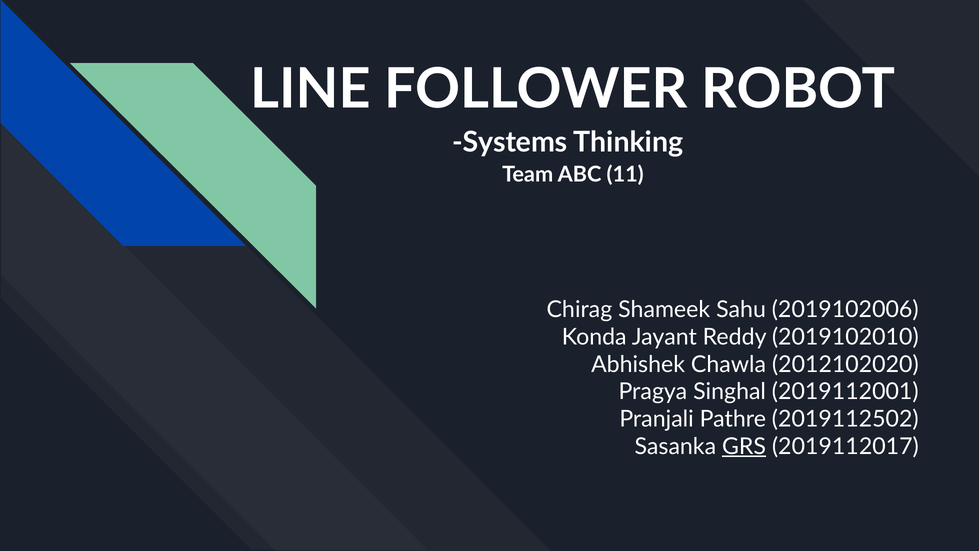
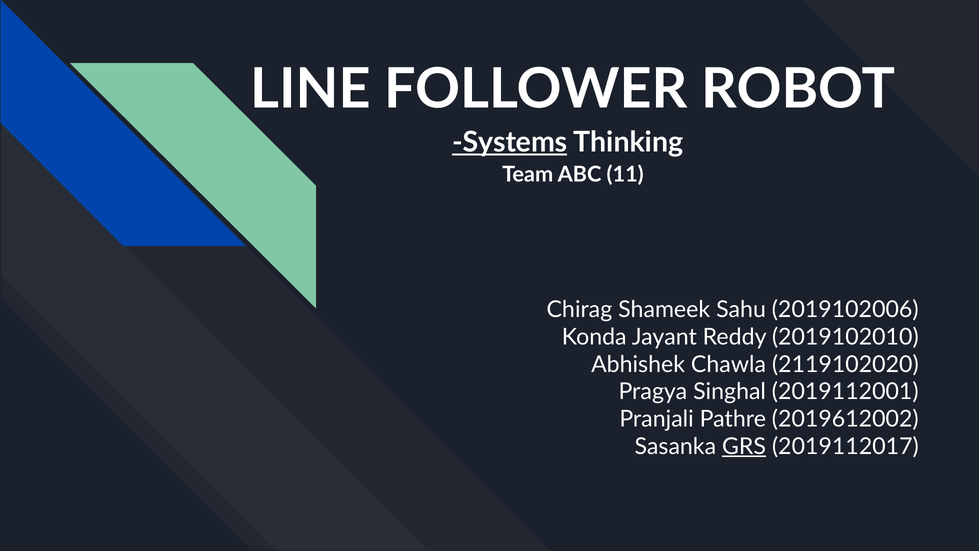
Systems underline: none -> present (510, 142)
2012102020: 2012102020 -> 2119102020 (845, 364)
2019112502: 2019112502 -> 2019612002 (845, 419)
